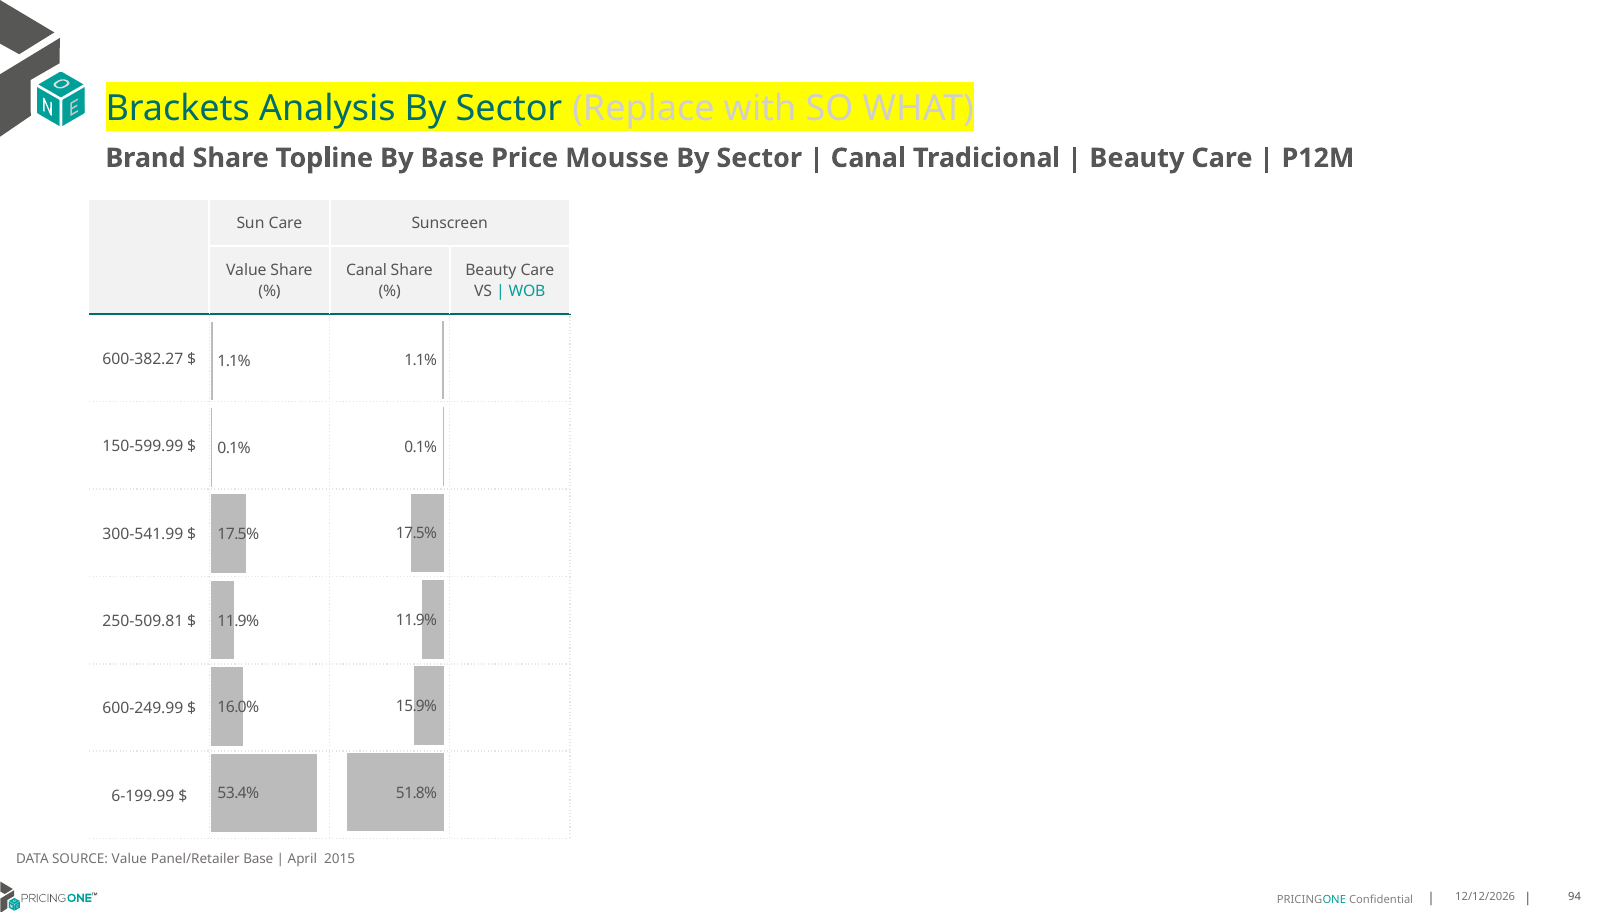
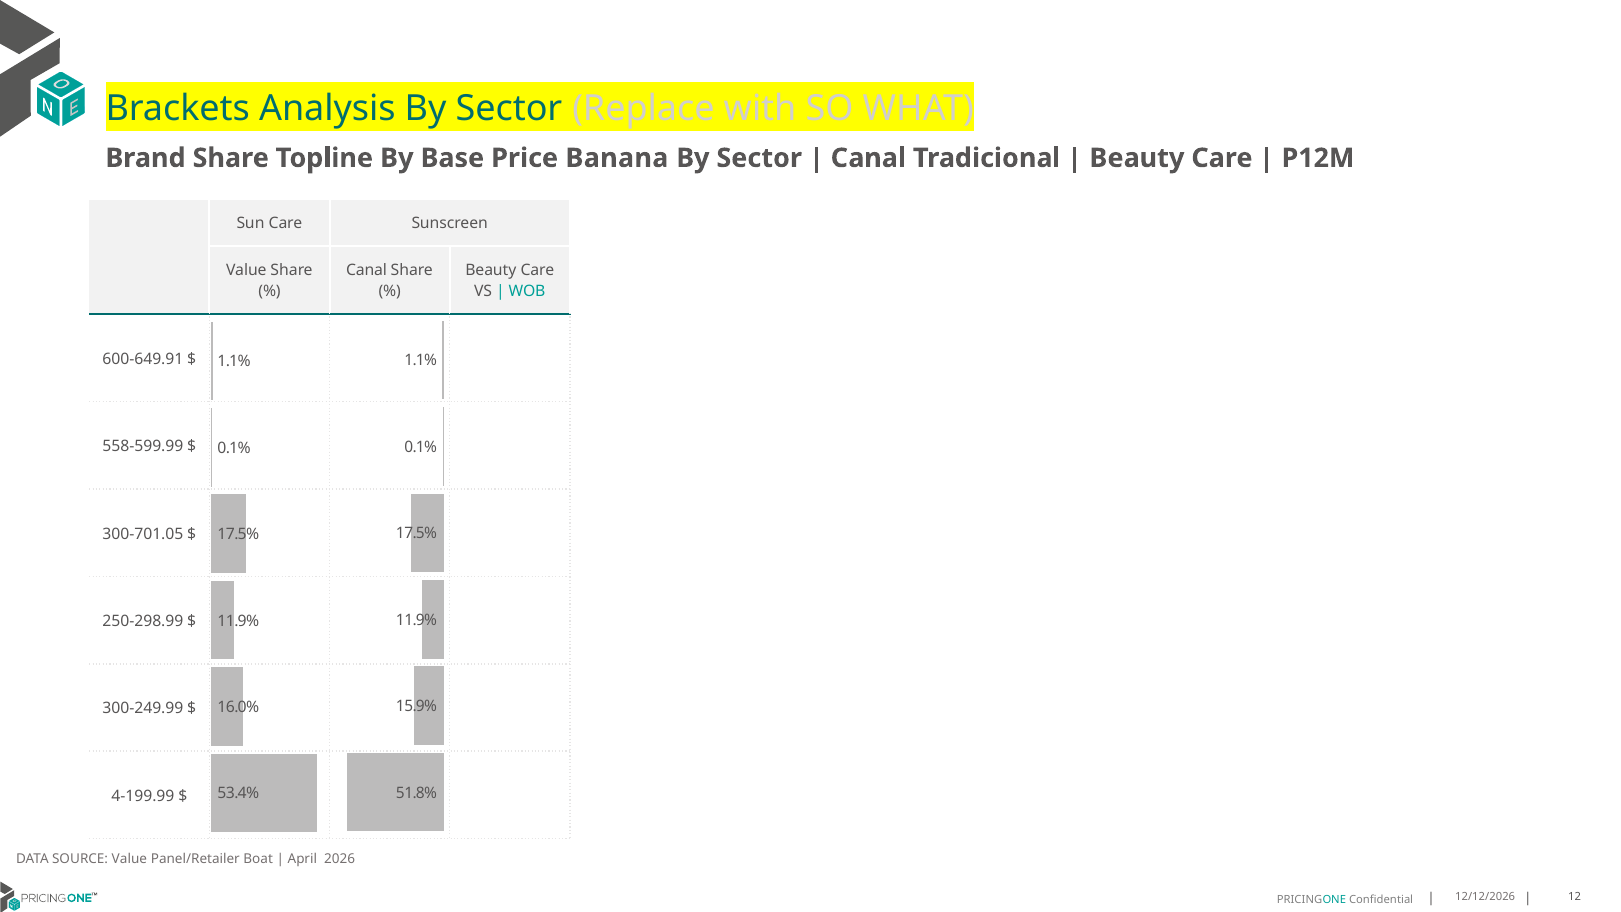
Mousse: Mousse -> Banana (617, 158)
600-382.27: 600-382.27 -> 600-649.91 (143, 359)
150-599.99: 150-599.99 -> 558-599.99 (143, 446)
300-541.99: 300-541.99 -> 300-701.05 (143, 534)
250-509.81: 250-509.81 -> 250-298.99 (143, 621)
600-249.99: 600-249.99 -> 300-249.99 (143, 709)
6-199.99: 6-199.99 -> 4-199.99 (143, 796)
Panel/Retailer Base: Base -> Boat (258, 859)
2015: 2015 -> 2026 (340, 859)
94: 94 -> 12 (1575, 897)
